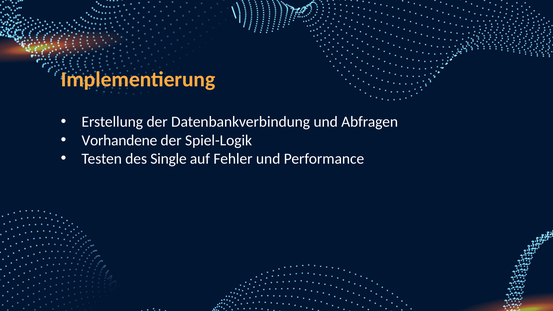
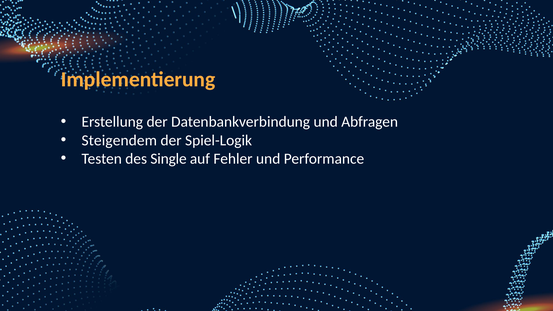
Vorhandene: Vorhandene -> Steigendem (119, 140)
